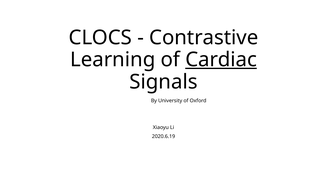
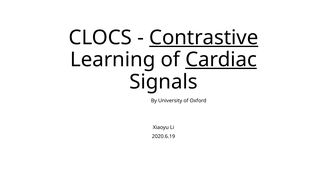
Contrastive underline: none -> present (204, 38)
